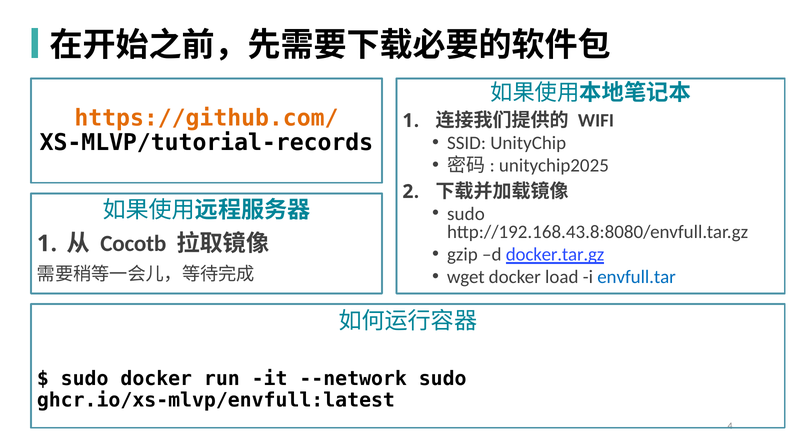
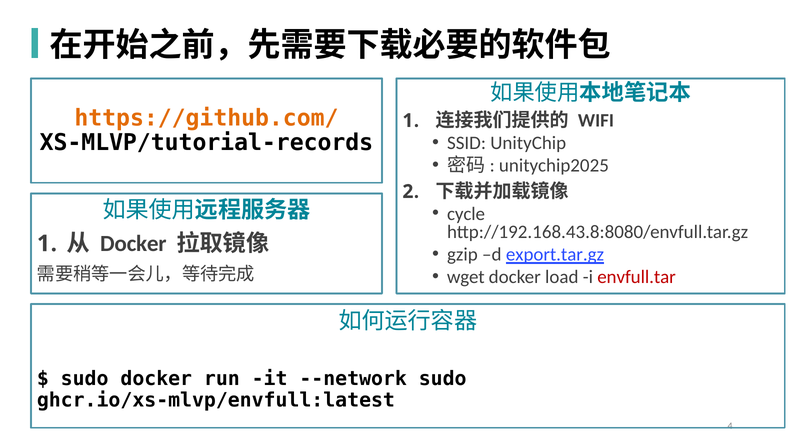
sudo: sudo -> cycle (466, 214)
Cocotb: Cocotb -> Docker (133, 244)
docker.tar.gz: docker.tar.gz -> export.tar.gz (555, 255)
envfull.tar colour: blue -> red (637, 277)
